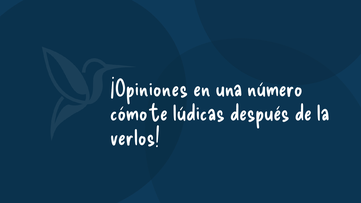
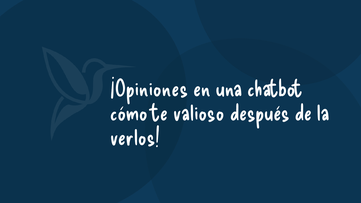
número: número -> chatbot (275, 89)
lúdicas: lúdicas -> valioso (199, 113)
